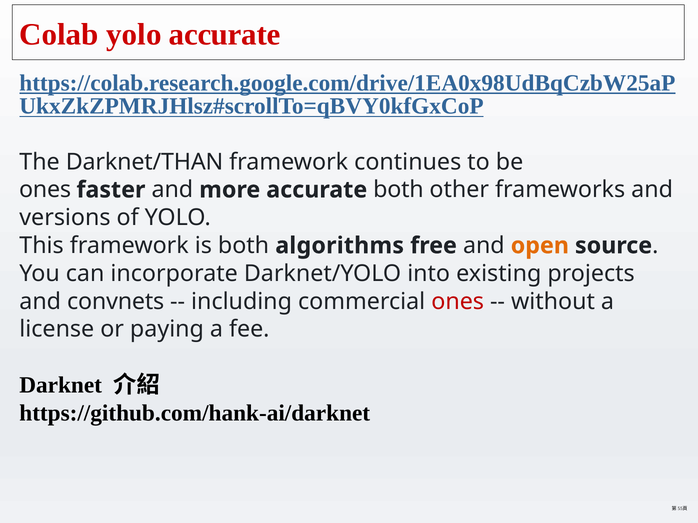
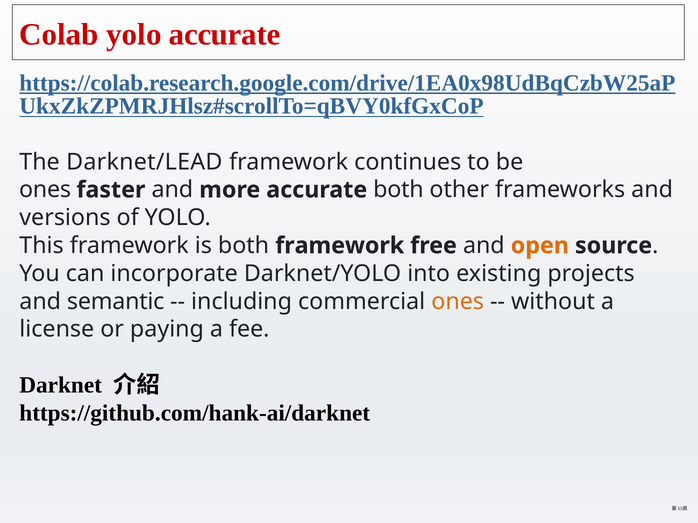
Darknet/THAN: Darknet/THAN -> Darknet/LEAD (144, 162)
both algorithms: algorithms -> framework (340, 246)
convnets: convnets -> semantic (116, 302)
ones colour: red -> orange (458, 302)
